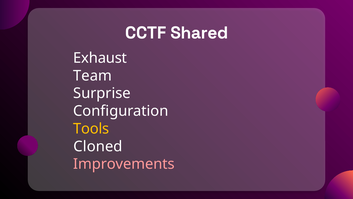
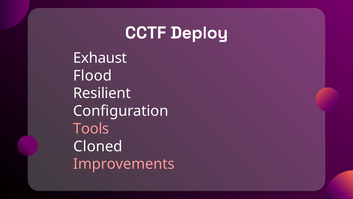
Shared: Shared -> Deploy (199, 33)
Team: Team -> Flood (92, 76)
Surprise: Surprise -> Resilient (102, 93)
Tools colour: yellow -> pink (91, 128)
